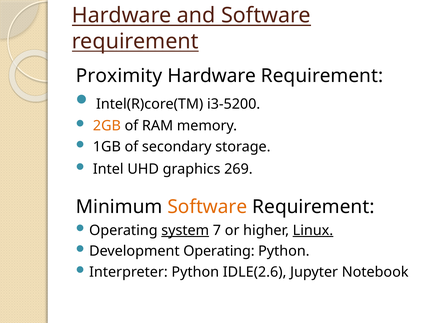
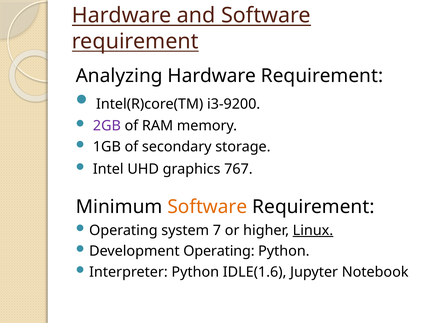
Proximity: Proximity -> Analyzing (119, 76)
i3-5200: i3-5200 -> i3-9200 (234, 104)
2GB colour: orange -> purple (107, 126)
269: 269 -> 767 (238, 169)
system underline: present -> none (185, 231)
IDLE(2.6: IDLE(2.6 -> IDLE(1.6 (255, 272)
